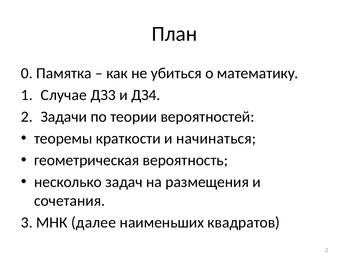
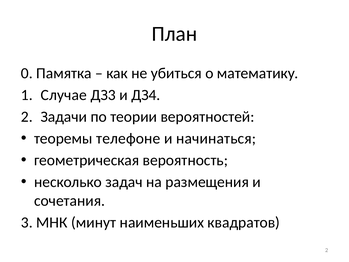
краткости: краткости -> телефоне (128, 138)
далее: далее -> минут (94, 222)
